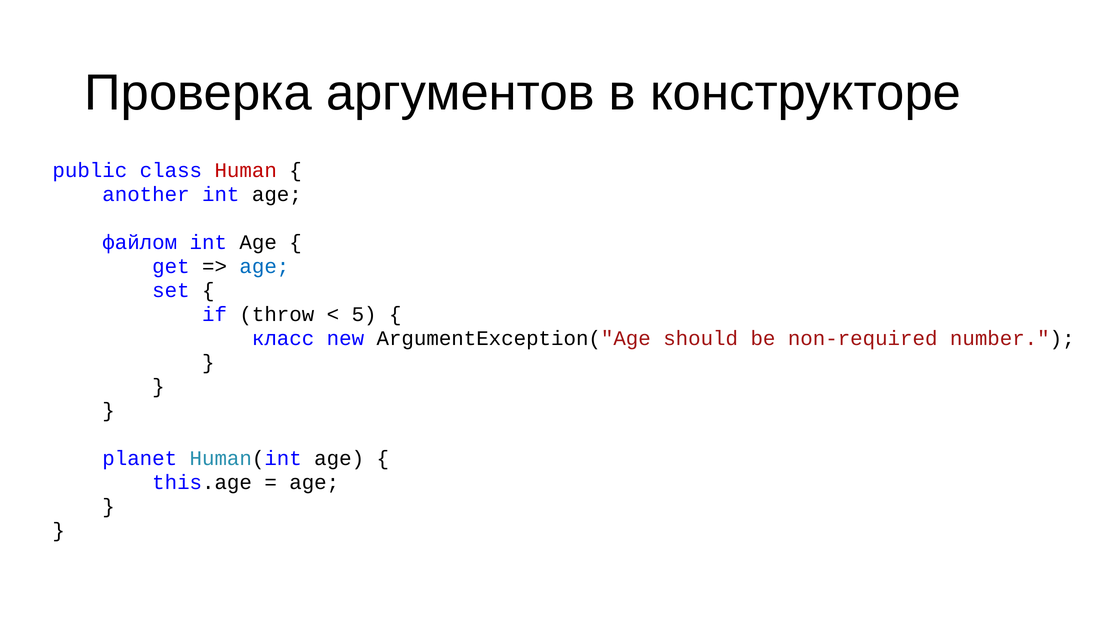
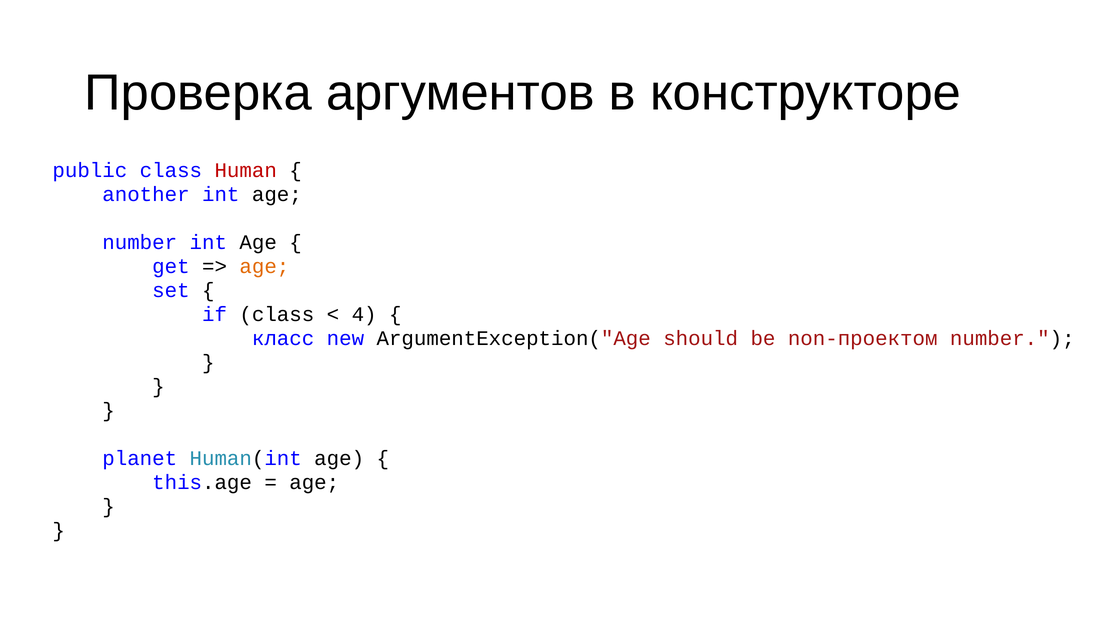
файлом: файлом -> number (140, 243)
age colour: blue -> orange (264, 267)
if throw: throw -> class (277, 315)
5: 5 -> 4 (364, 315)
non-required: non-required -> non-проектом (863, 339)
